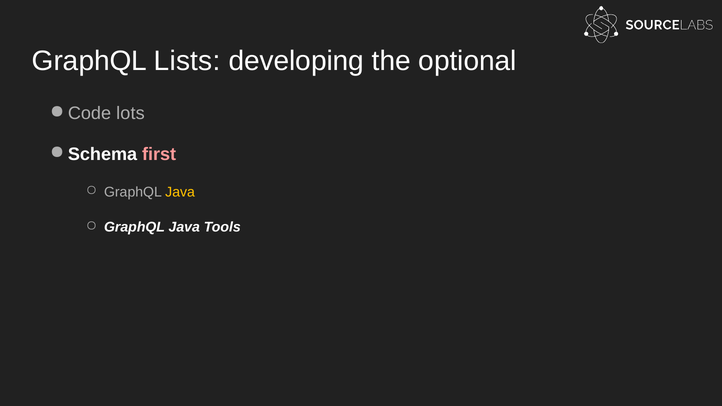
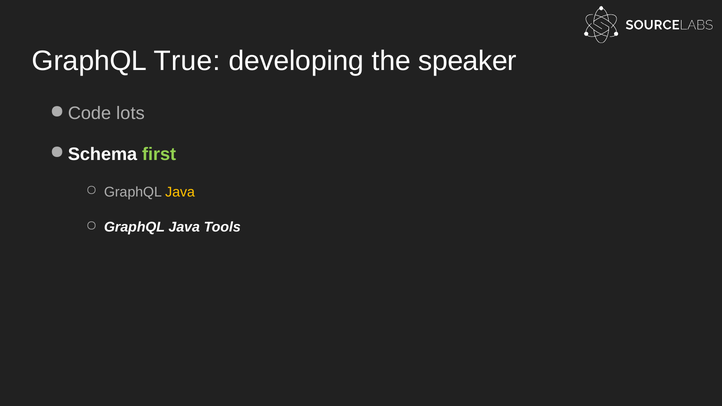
Lists: Lists -> True (187, 61)
optional: optional -> speaker (468, 61)
first colour: pink -> light green (159, 154)
